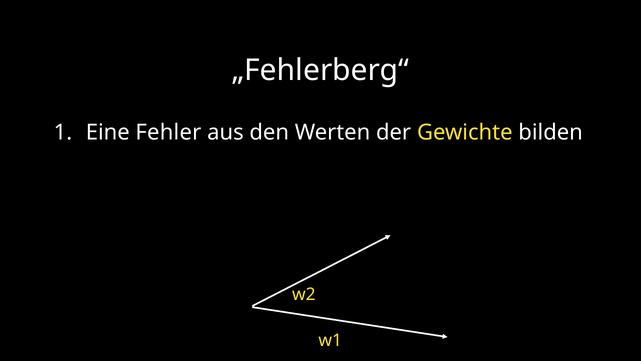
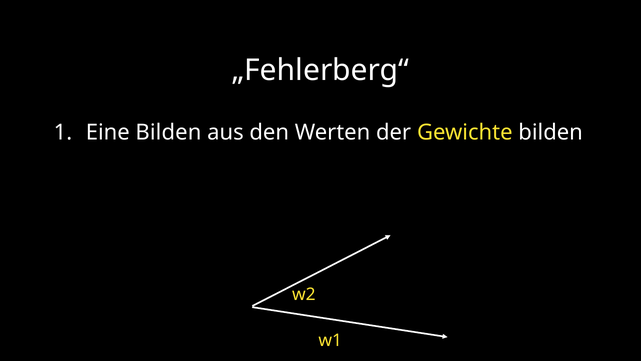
Eine Fehler: Fehler -> Bilden (168, 132)
